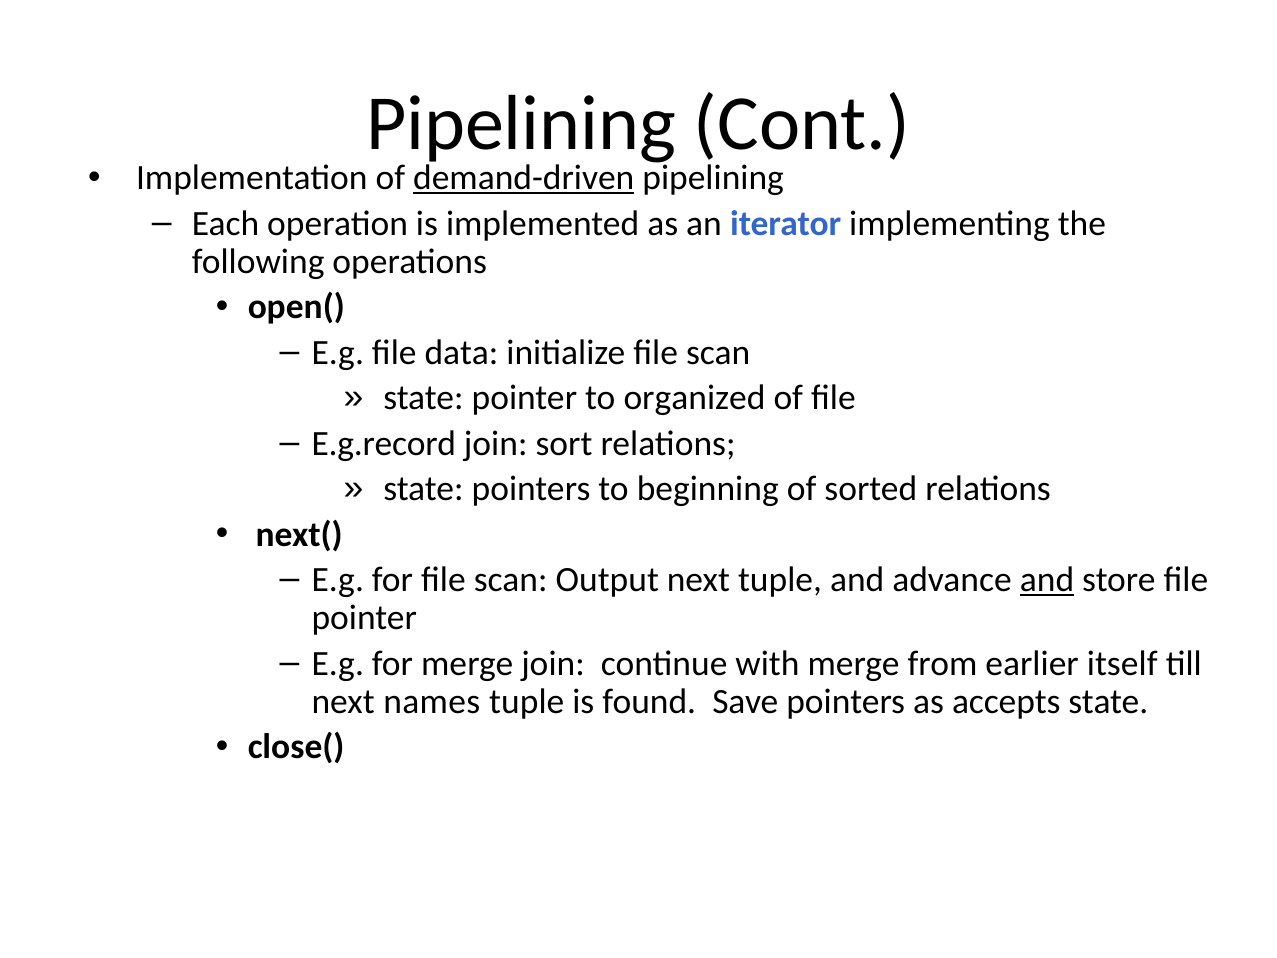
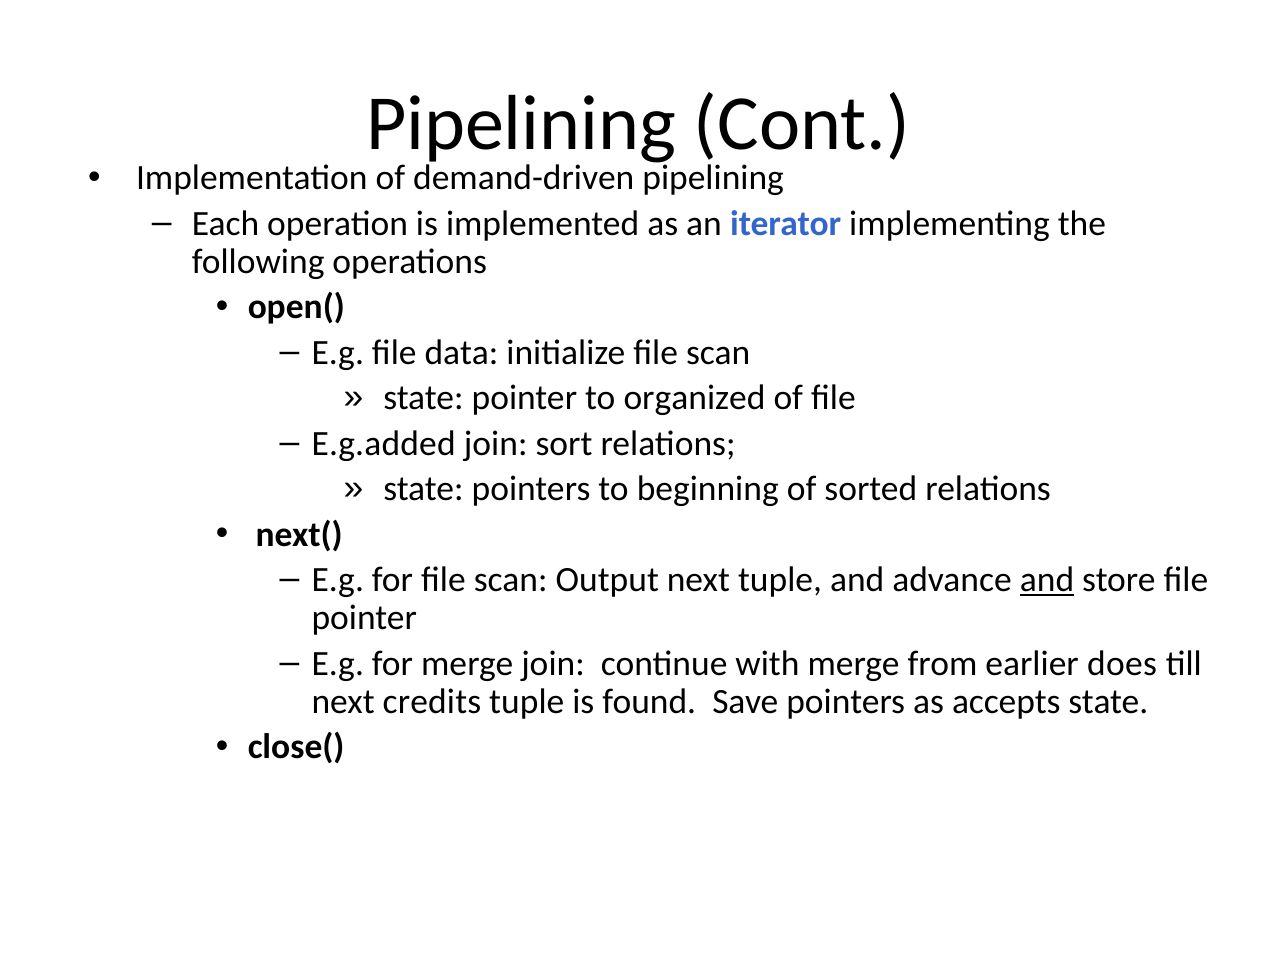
demand-driven underline: present -> none (524, 178)
E.g.record: E.g.record -> E.g.added (384, 443)
itself: itself -> does (1122, 663)
names: names -> credits (432, 702)
